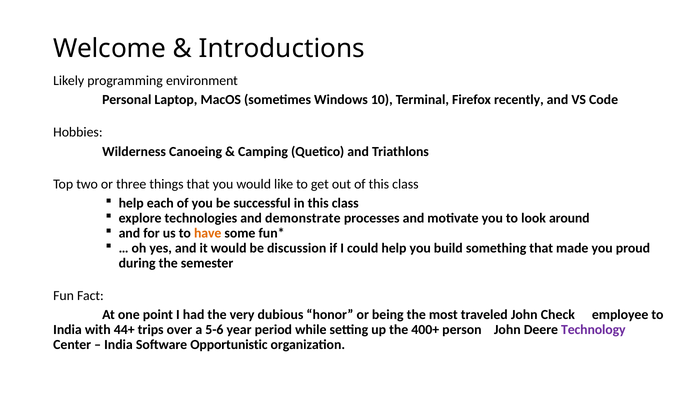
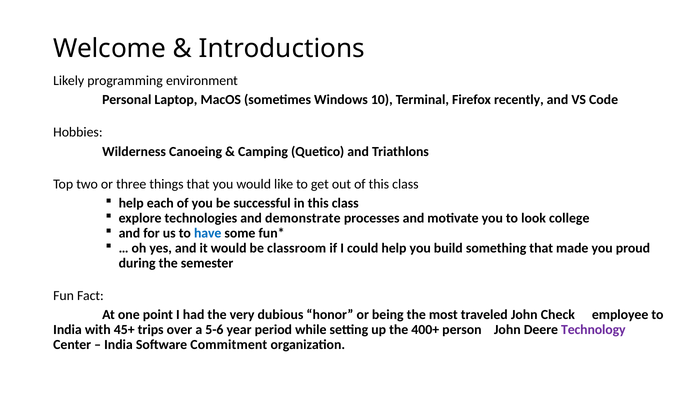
around: around -> college (569, 218)
have colour: orange -> blue (208, 233)
discussion: discussion -> classroom (297, 248)
44+: 44+ -> 45+ (124, 329)
Opportunistic: Opportunistic -> Commitment (229, 344)
